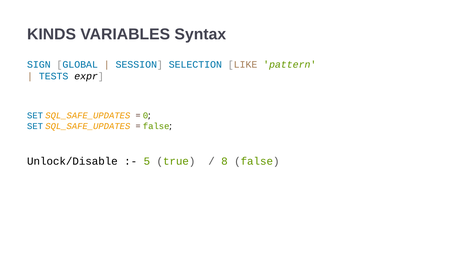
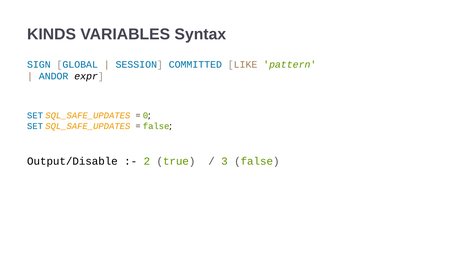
SELECTION: SELECTION -> COMMITTED (195, 64)
TESTS: TESTS -> ANDOR (54, 76)
Unlock/Disable: Unlock/Disable -> Output/Disable (72, 161)
5: 5 -> 2 (147, 161)
8: 8 -> 3 (224, 161)
